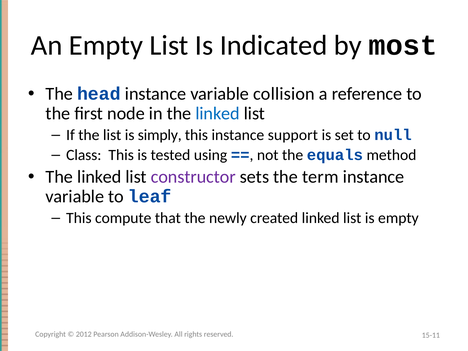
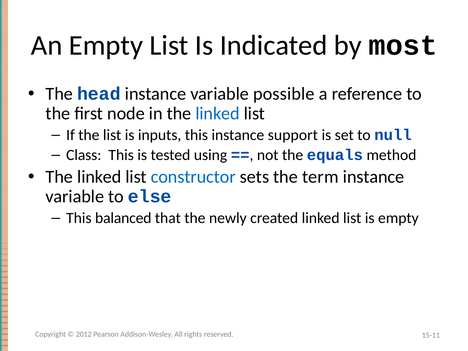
collision: collision -> possible (284, 94)
simply: simply -> inputs (160, 135)
constructor colour: purple -> blue (193, 177)
leaf: leaf -> else (150, 197)
compute: compute -> balanced (123, 218)
